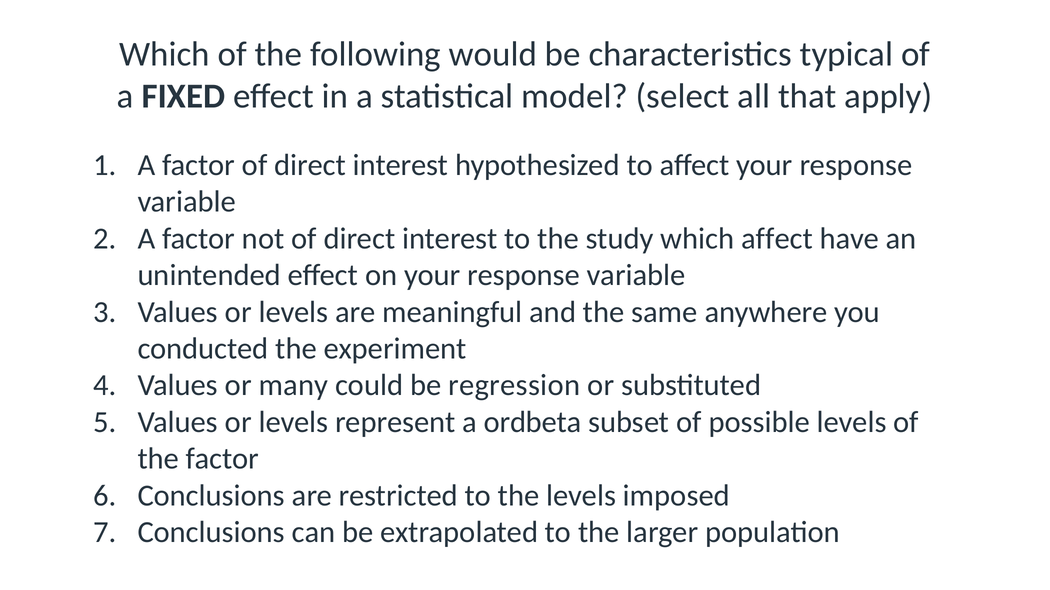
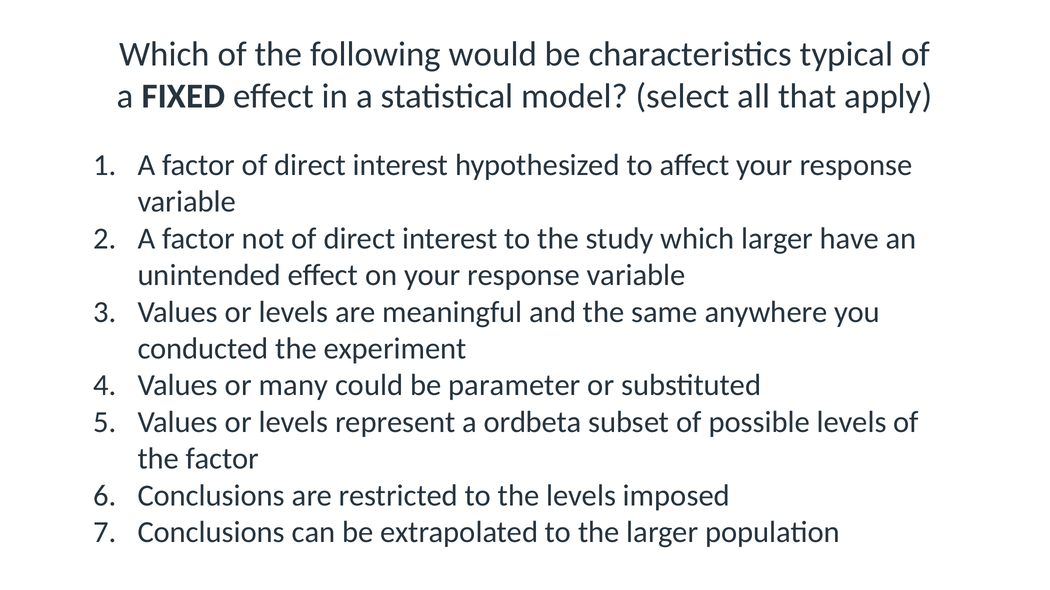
which affect: affect -> larger (777, 239)
regression: regression -> parameter (514, 386)
